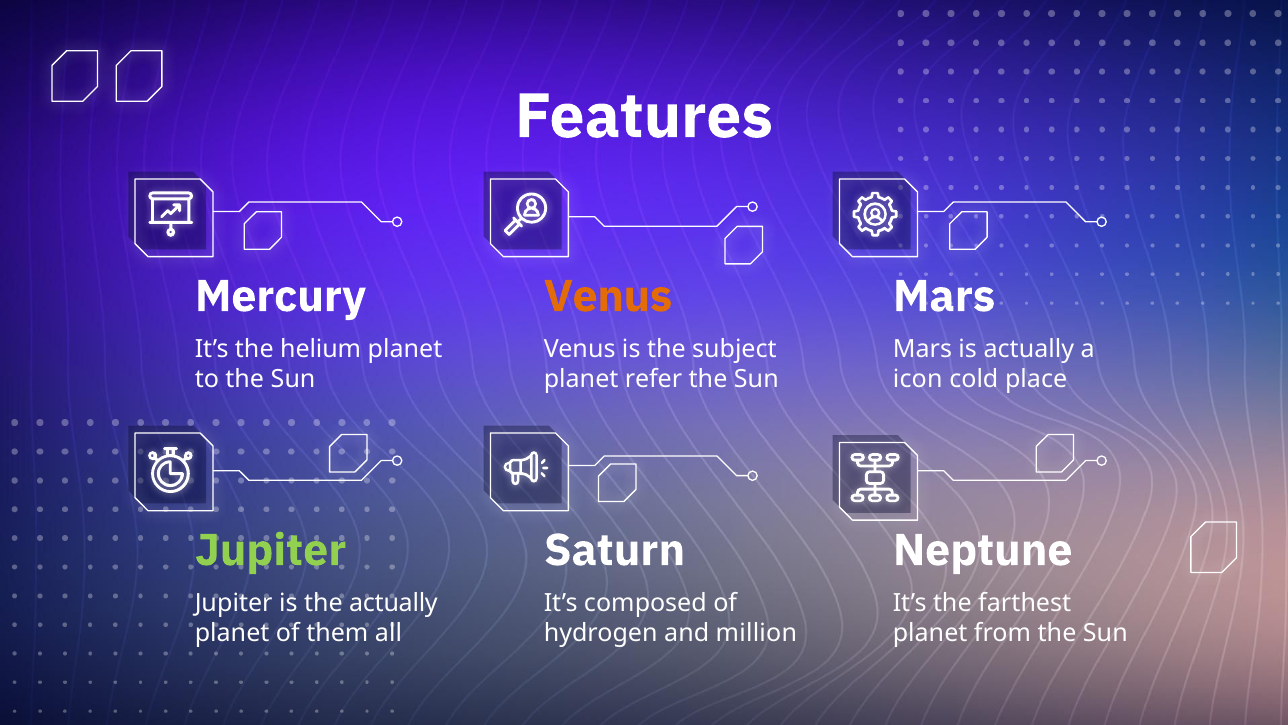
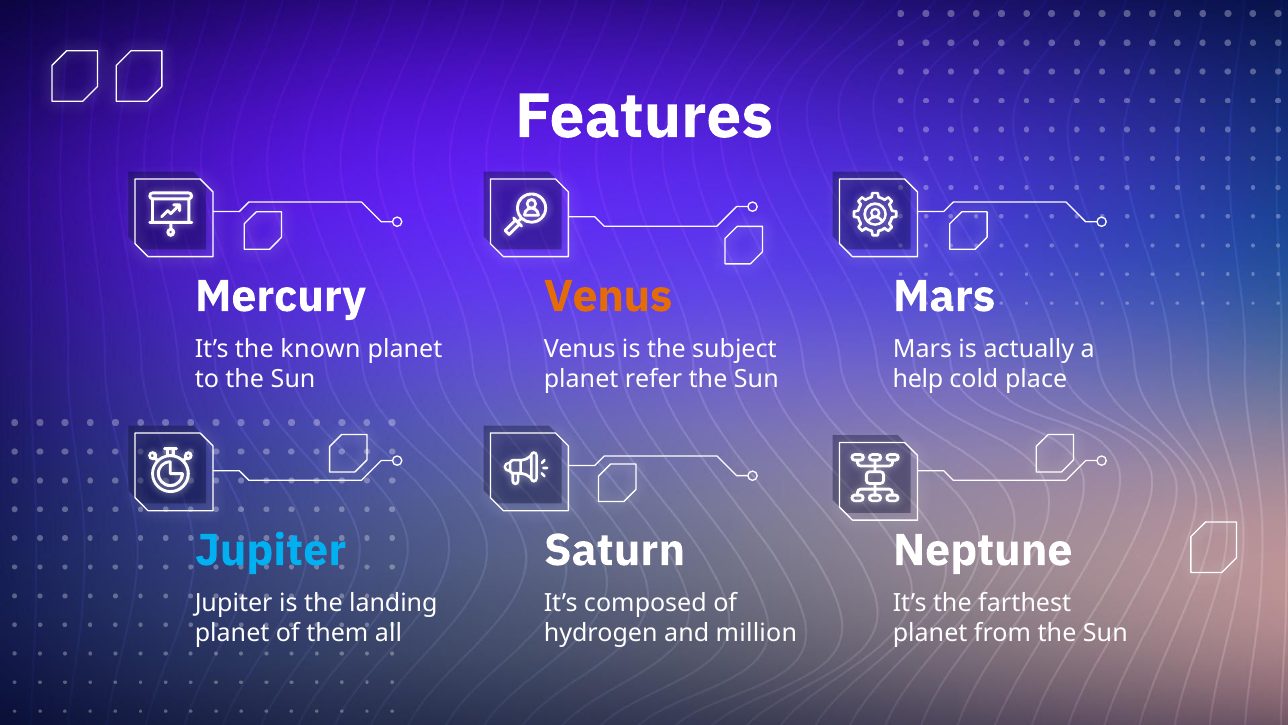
helium: helium -> known (320, 349)
icon: icon -> help (918, 379)
Jupiter colour: light green -> light blue (271, 550)
the actually: actually -> landing (393, 602)
